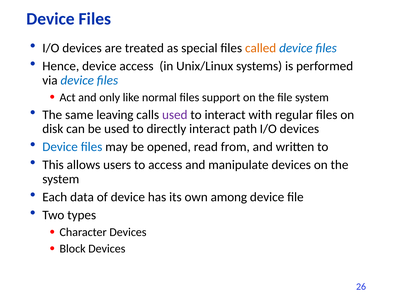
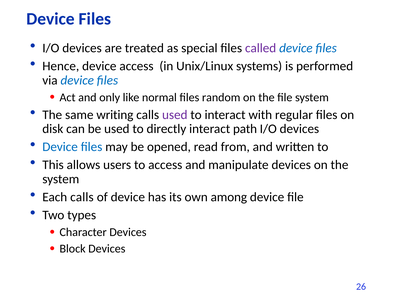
called colour: orange -> purple (261, 48)
support: support -> random (221, 98)
leaving: leaving -> writing (115, 115)
Each data: data -> calls (82, 198)
